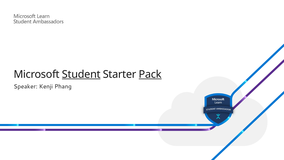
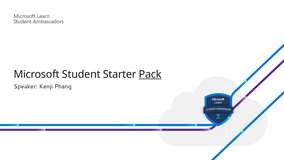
Student underline: present -> none (81, 74)
